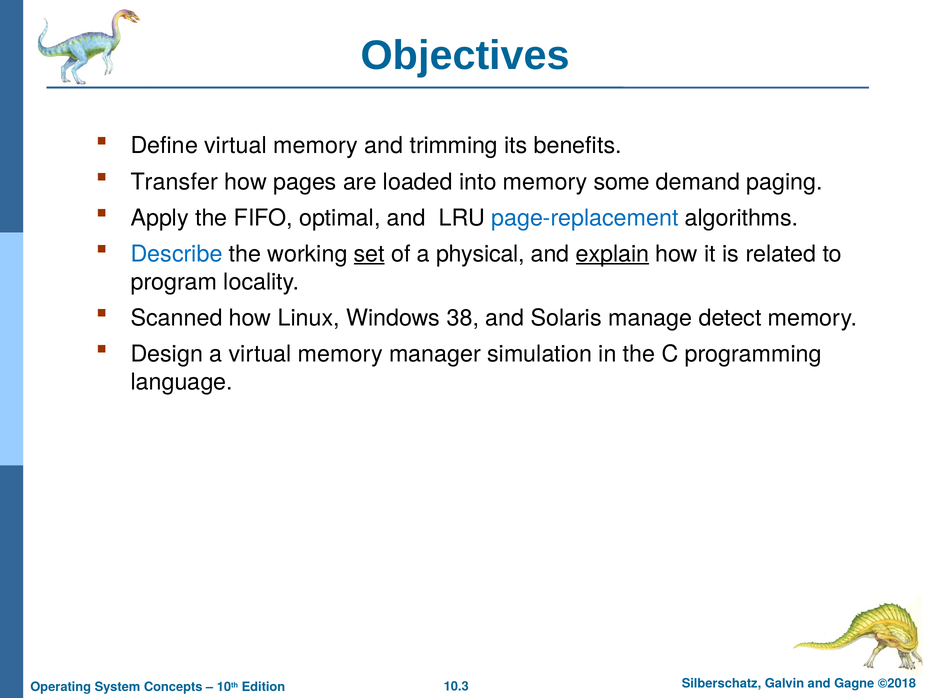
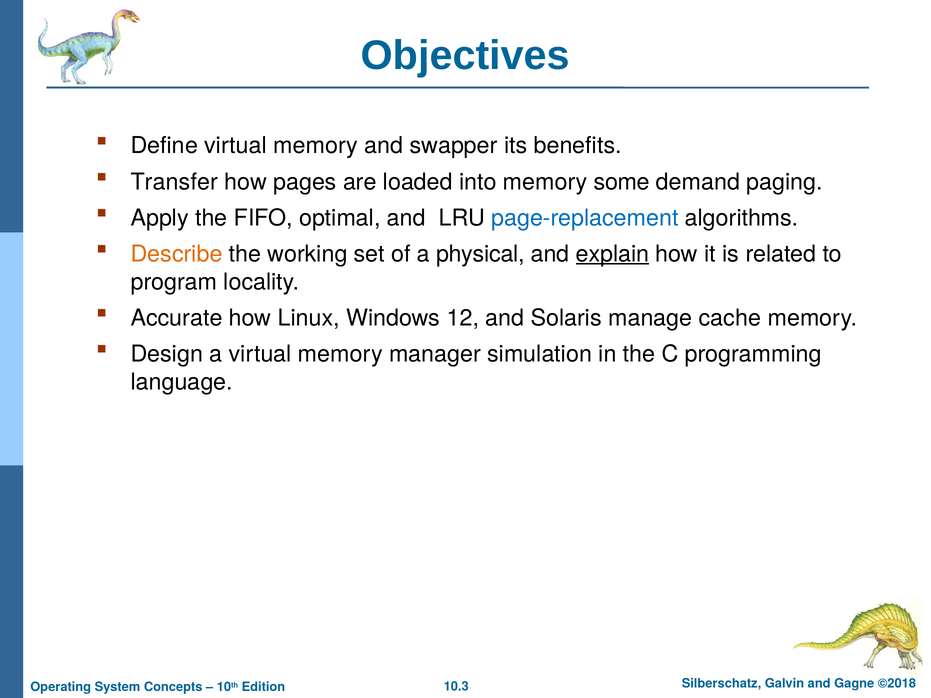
trimming: trimming -> swapper (454, 146)
Describe colour: blue -> orange (177, 254)
set underline: present -> none (369, 254)
Scanned: Scanned -> Accurate (177, 318)
38: 38 -> 12 (463, 318)
detect: detect -> cache (730, 318)
